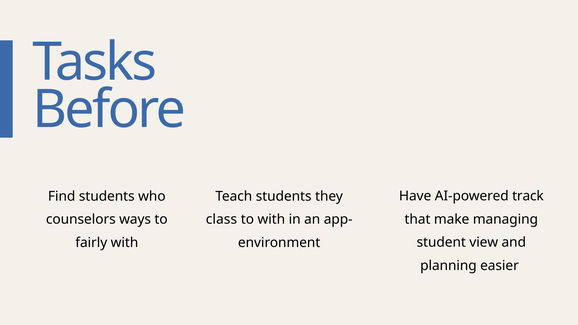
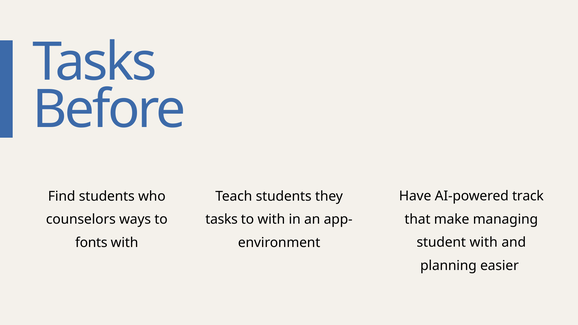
class: class -> tasks (222, 219)
student view: view -> with (484, 243)
fairly: fairly -> fonts (91, 243)
